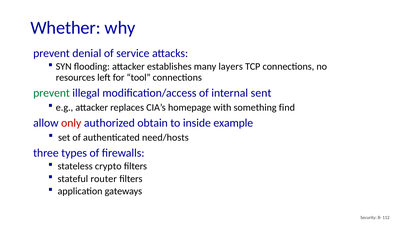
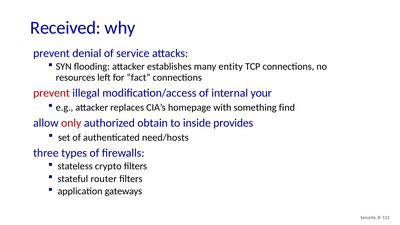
Whether: Whether -> Received (66, 28)
layers: layers -> entity (231, 67)
tool: tool -> fact (139, 77)
prevent colour: green -> red (52, 93)
sent: sent -> your (261, 93)
example: example -> provides (233, 123)
